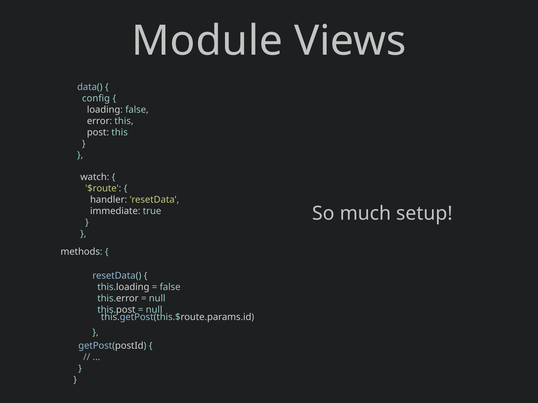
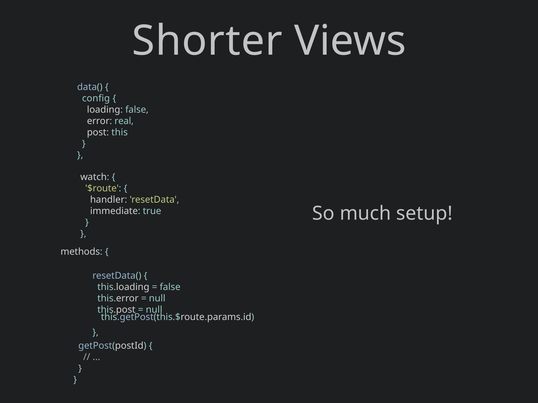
Module: Module -> Shorter (207, 41)
error this: this -> real (124, 121)
